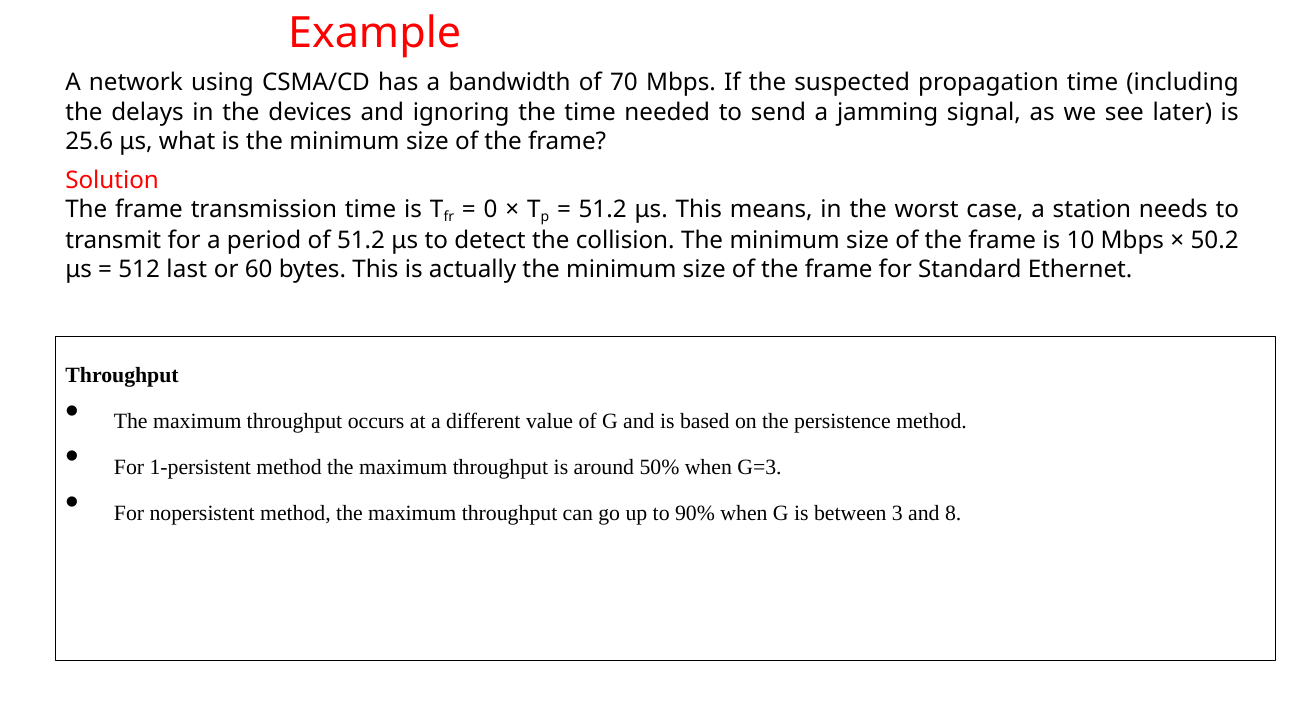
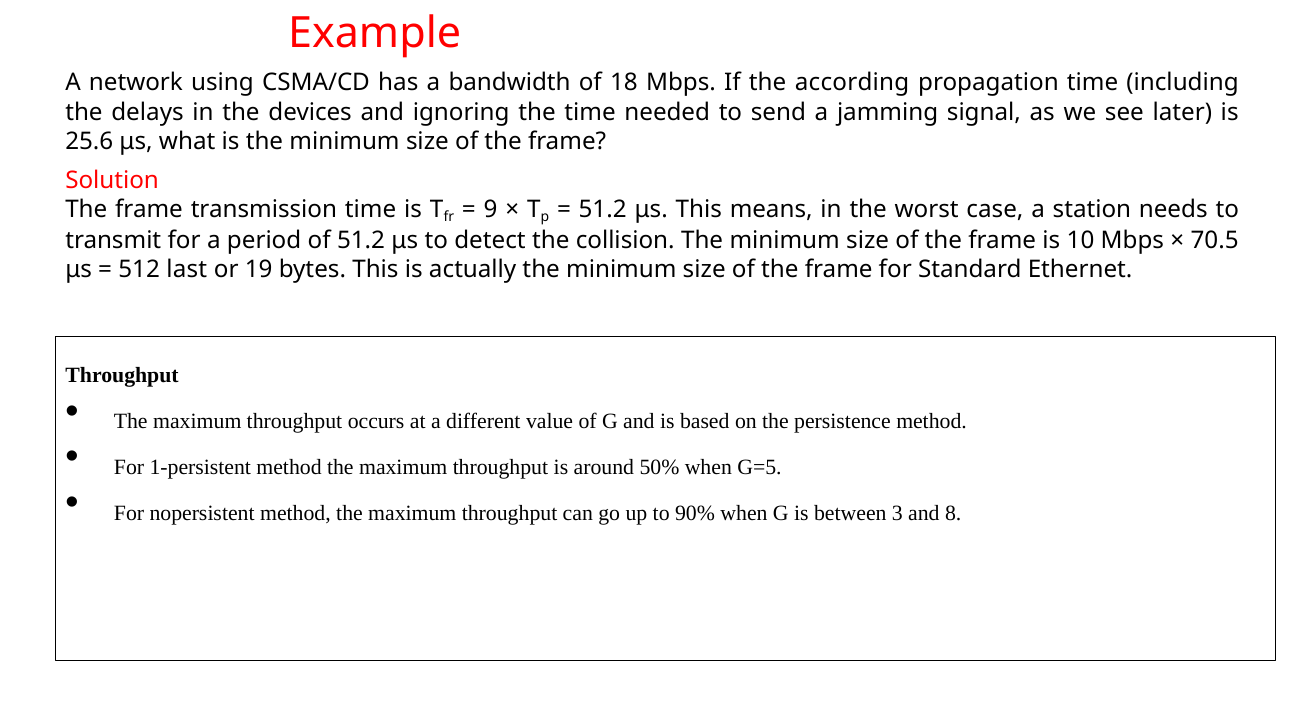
70: 70 -> 18 (624, 83)
suspected: suspected -> according (852, 83)
0: 0 -> 9 (491, 210)
50.2: 50.2 -> 70.5 (1215, 241)
60: 60 -> 19 (259, 270)
G=3: G=3 -> G=5 (759, 467)
